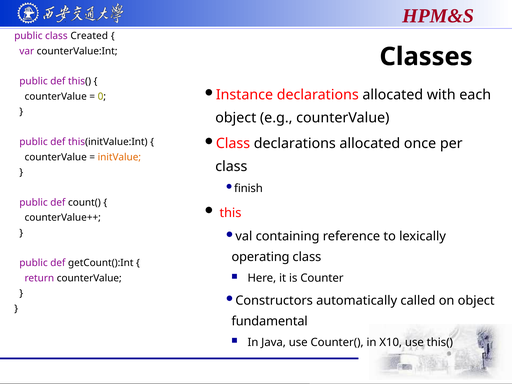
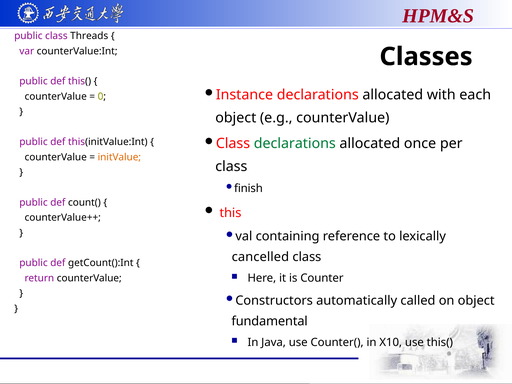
Created: Created -> Threads (89, 36)
declarations colour: black -> green (295, 143)
operating: operating -> cancelled (260, 257)
